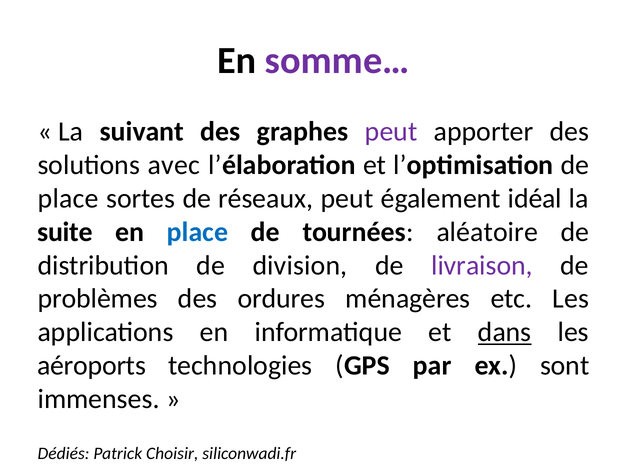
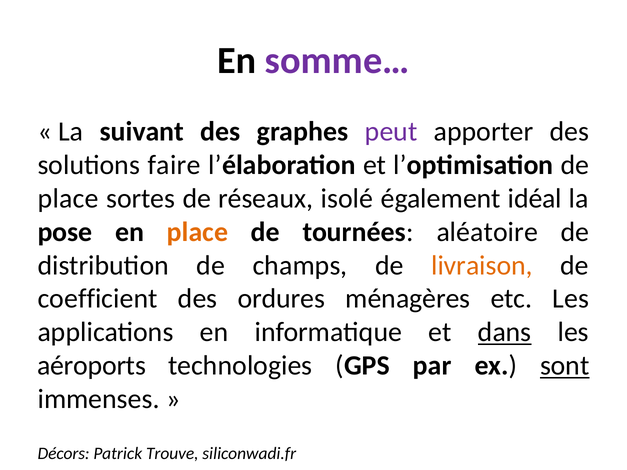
avec: avec -> faire (174, 165)
réseaux peut: peut -> isolé (347, 199)
suite: suite -> pose (65, 232)
place colour: blue -> orange (197, 232)
division: division -> champs (300, 265)
livraison colour: purple -> orange (482, 265)
problèmes: problèmes -> coefficient (98, 299)
sont underline: none -> present (565, 366)
Dédiés: Dédiés -> Décors (64, 454)
Choisir: Choisir -> Trouve (172, 454)
